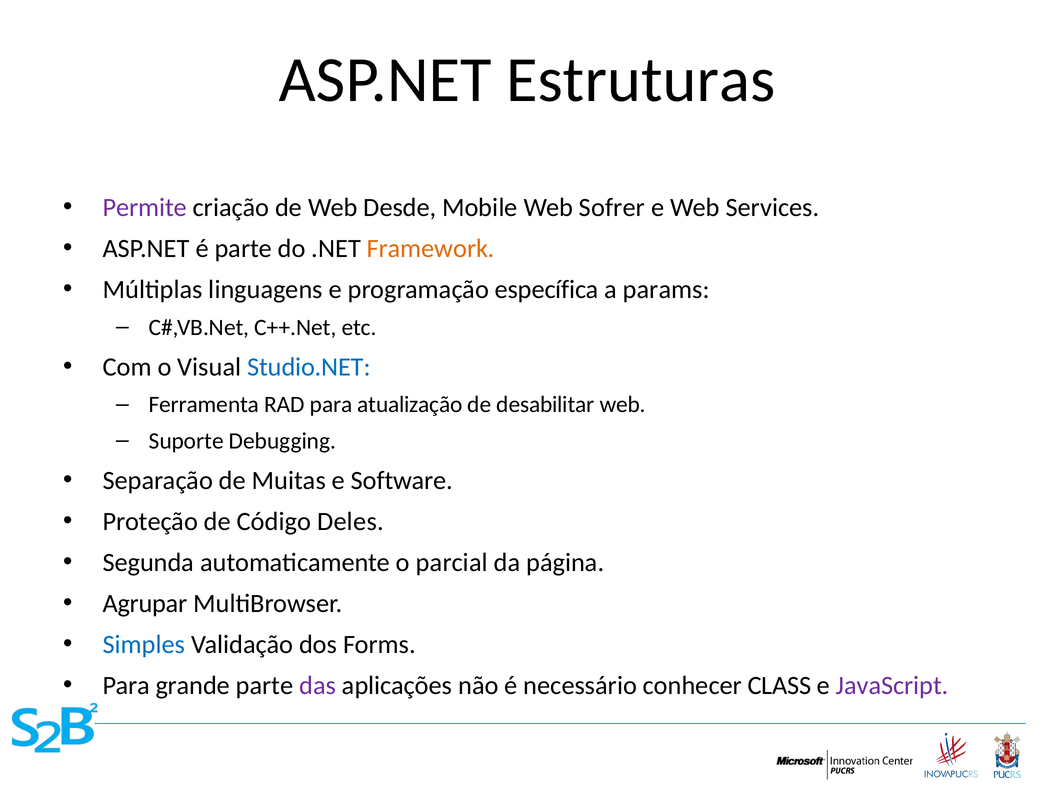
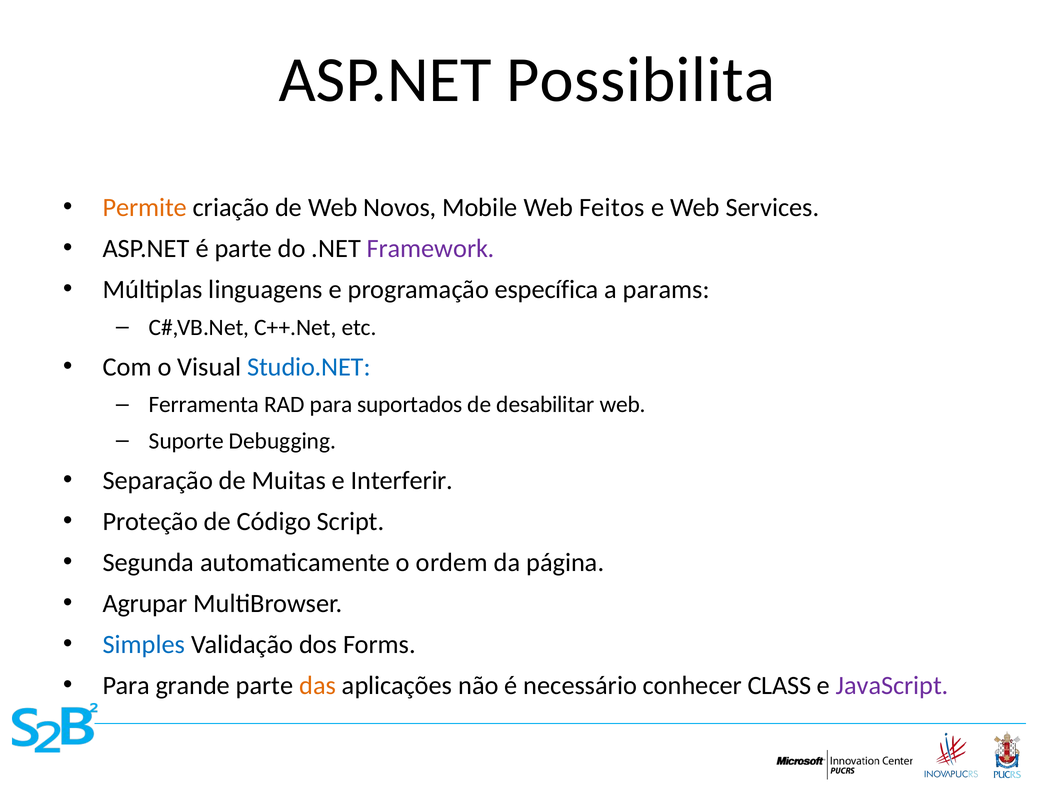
Estruturas: Estruturas -> Possibilita (641, 80)
Permite colour: purple -> orange (145, 207)
Desde: Desde -> Novos (400, 207)
Sofrer: Sofrer -> Feitos (612, 207)
Framework colour: orange -> purple (431, 249)
atualização: atualização -> suportados (410, 405)
Software: Software -> Interferir (402, 481)
Deles: Deles -> Script (351, 522)
parcial: parcial -> ordem (452, 563)
das colour: purple -> orange (318, 686)
